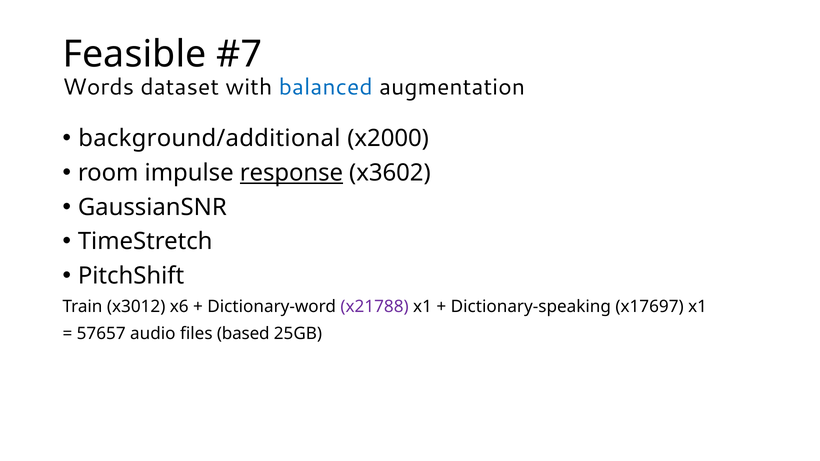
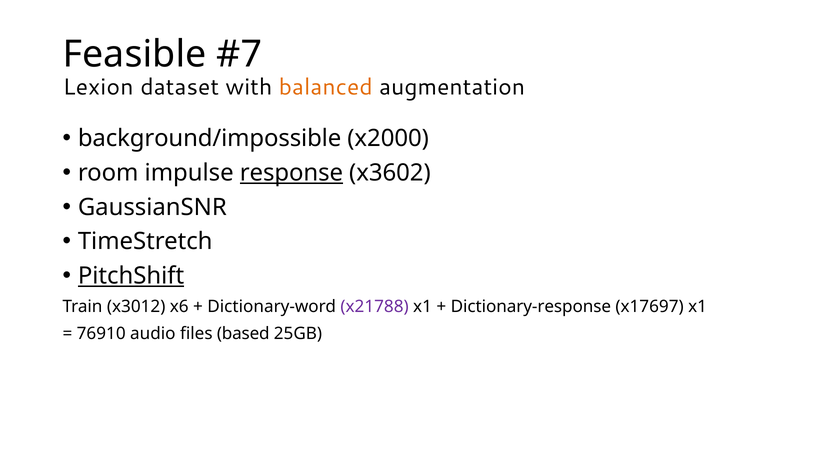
Words: Words -> Lexion (98, 87)
balanced colour: blue -> orange (326, 87)
background/additional: background/additional -> background/impossible (210, 139)
PitchShift underline: none -> present (131, 276)
Dictionary-speaking: Dictionary-speaking -> Dictionary-response (531, 307)
57657: 57657 -> 76910 (101, 334)
